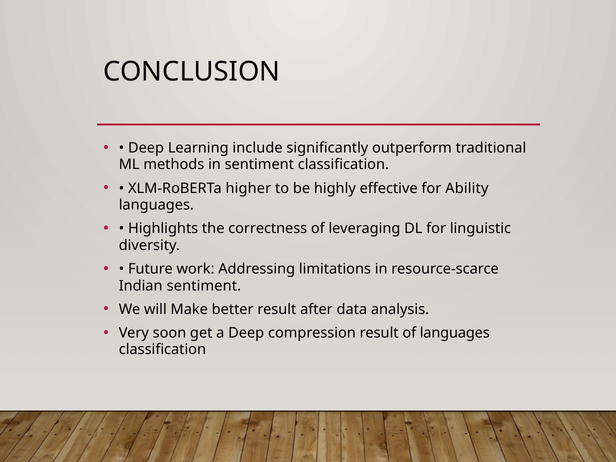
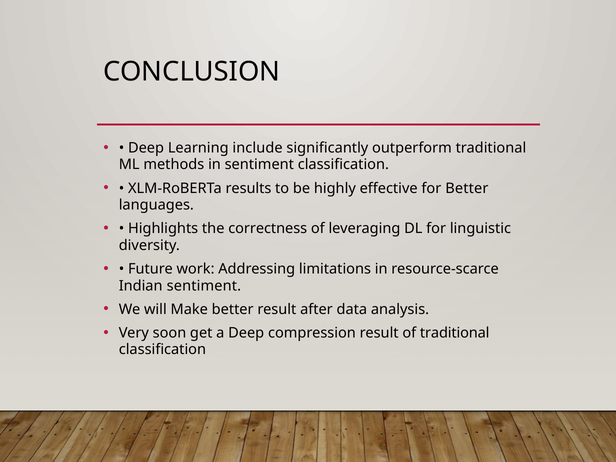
higher: higher -> results (248, 188)
for Ability: Ability -> Better (467, 188)
of languages: languages -> traditional (455, 333)
